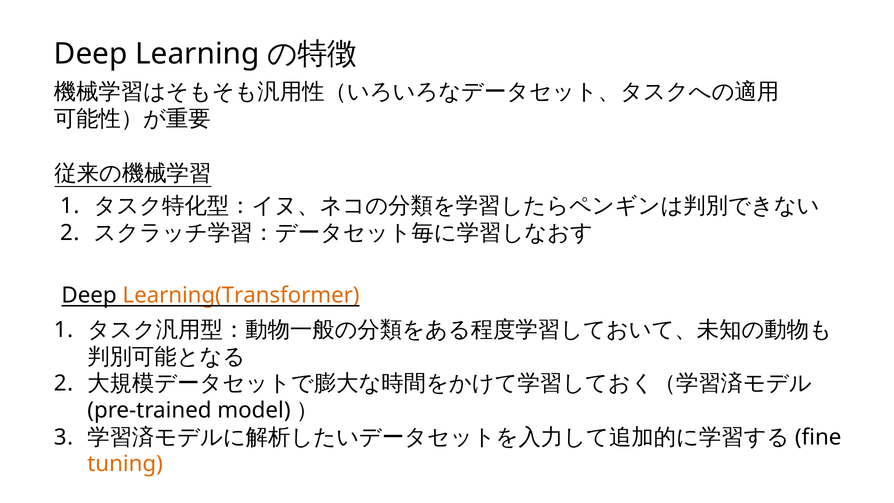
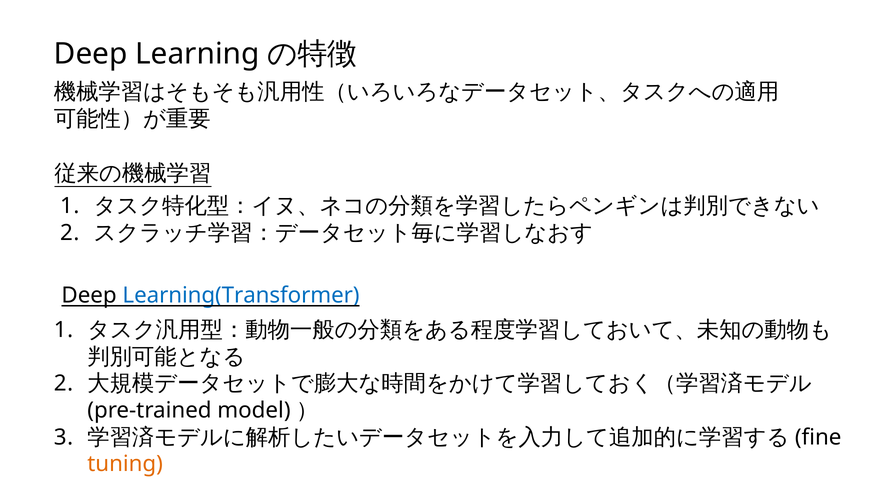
Learning(Transformer colour: orange -> blue (241, 295)
